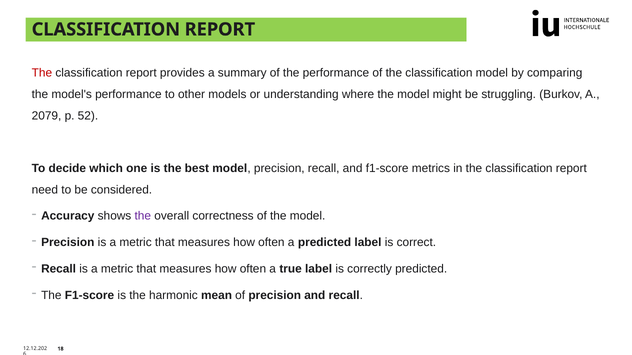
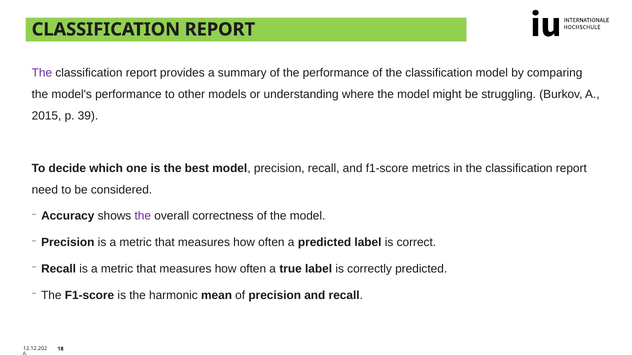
The colour: red -> purple (42, 73)
2079: 2079 -> 2015 (47, 116)
52: 52 -> 39 (88, 116)
